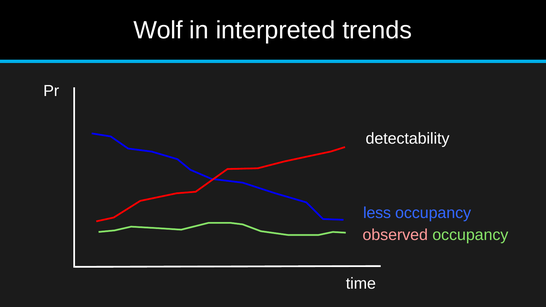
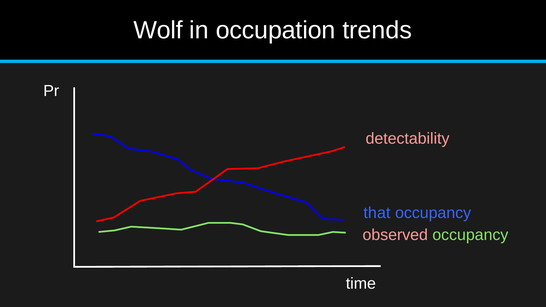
interpreted: interpreted -> occupation (276, 30)
detectability colour: white -> pink (408, 139)
less: less -> that (377, 213)
